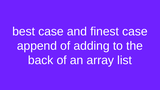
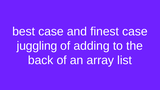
append: append -> juggling (37, 46)
